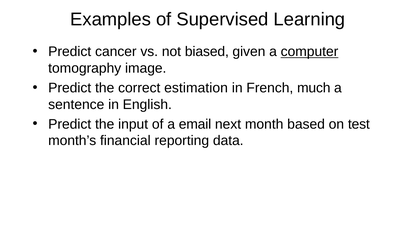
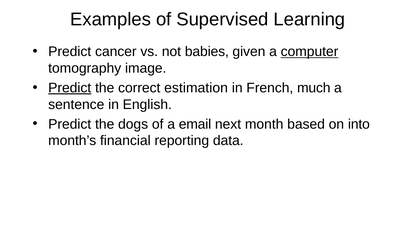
biased: biased -> babies (207, 52)
Predict underline: none -> present (70, 88)
input: input -> dogs (133, 124)
test: test -> into (359, 124)
